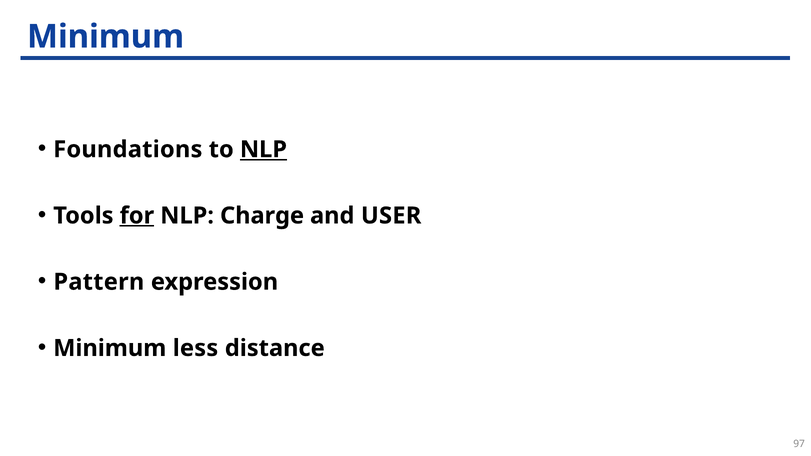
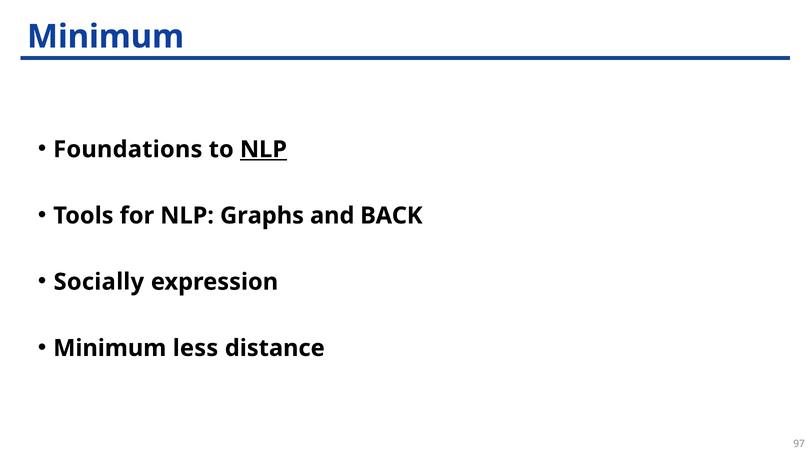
for underline: present -> none (137, 216)
Charge: Charge -> Graphs (262, 216)
USER: USER -> BACK (391, 216)
Pattern: Pattern -> Socially (99, 282)
